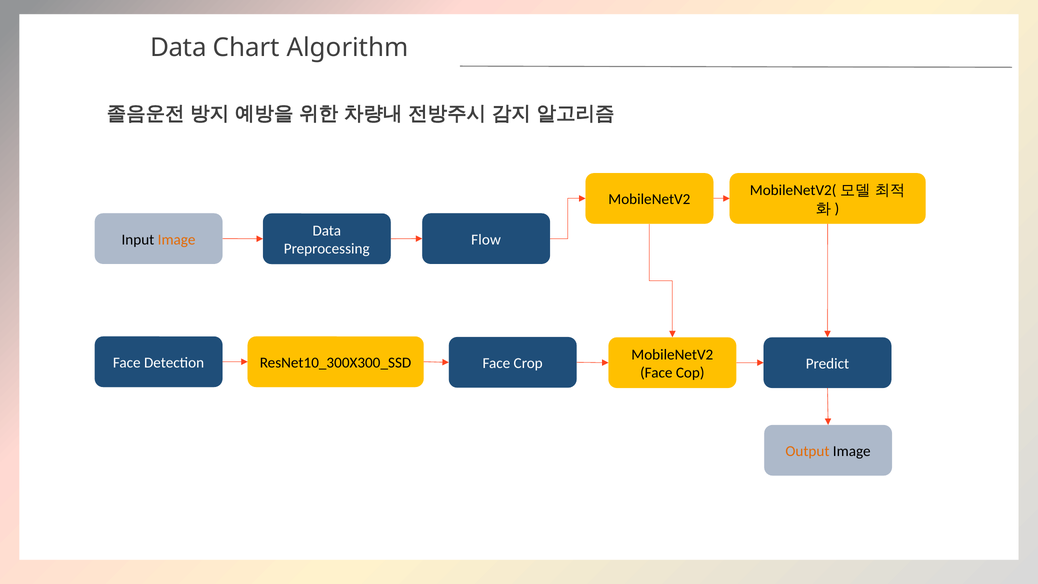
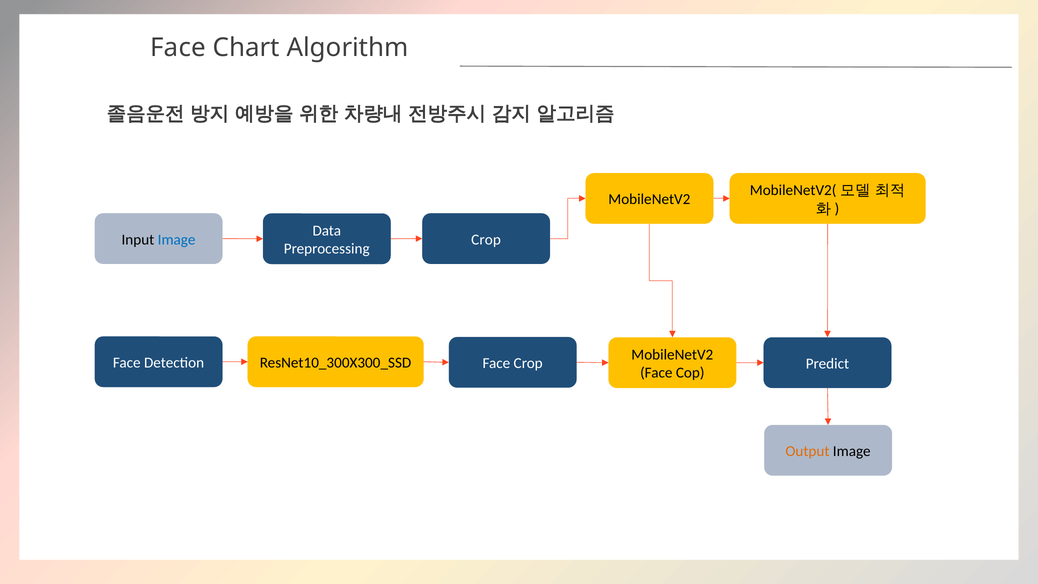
Data: Data -> Face (178, 48)
Image colour: orange -> blue (177, 240)
Flow: Flow -> Crop (486, 240)
